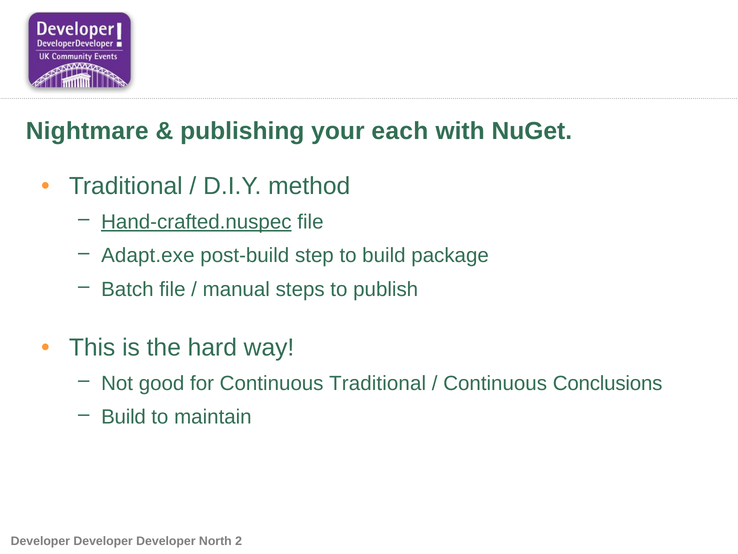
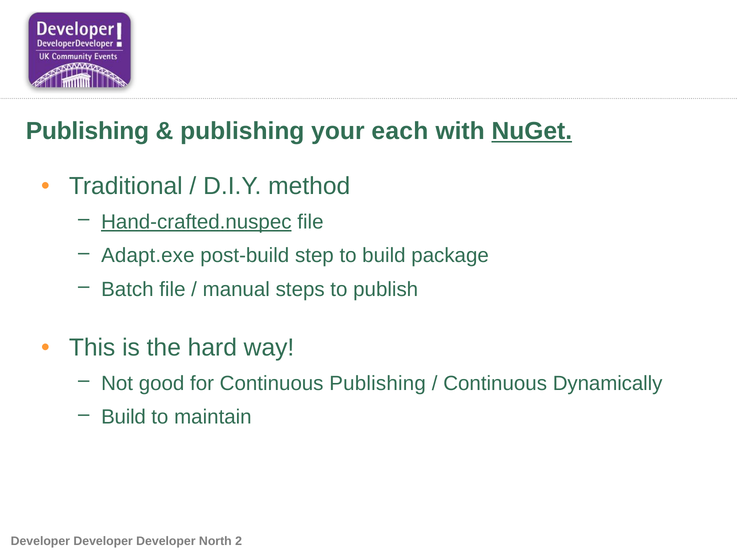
Nightmare: Nightmare -> Publishing (87, 131)
NuGet underline: none -> present (532, 131)
Continuous Traditional: Traditional -> Publishing (378, 383)
Conclusions: Conclusions -> Dynamically (608, 383)
